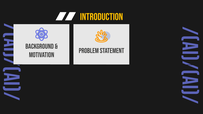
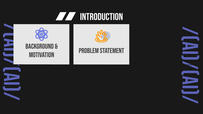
Introduction colour: yellow -> white (101, 17)
